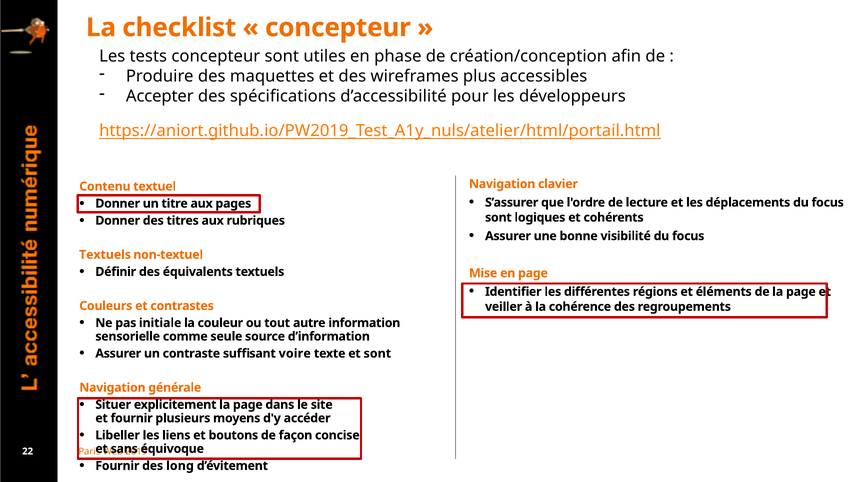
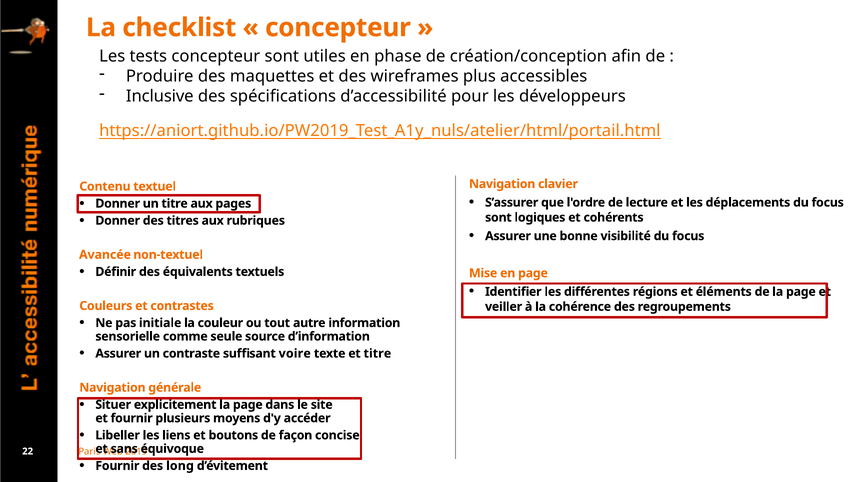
Accepter: Accepter -> Inclusive (160, 96)
Textuels: Textuels -> Avancée (105, 255)
et sont: sont -> titre (377, 354)
